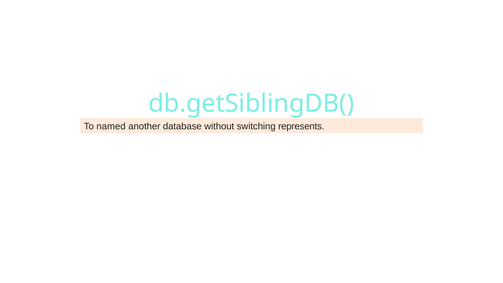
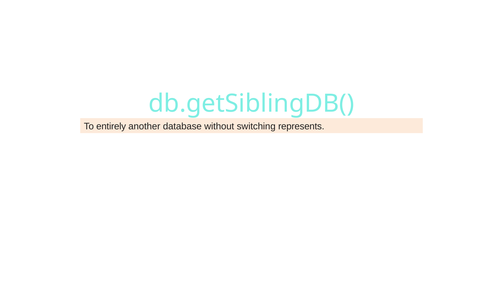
named: named -> entirely (111, 126)
